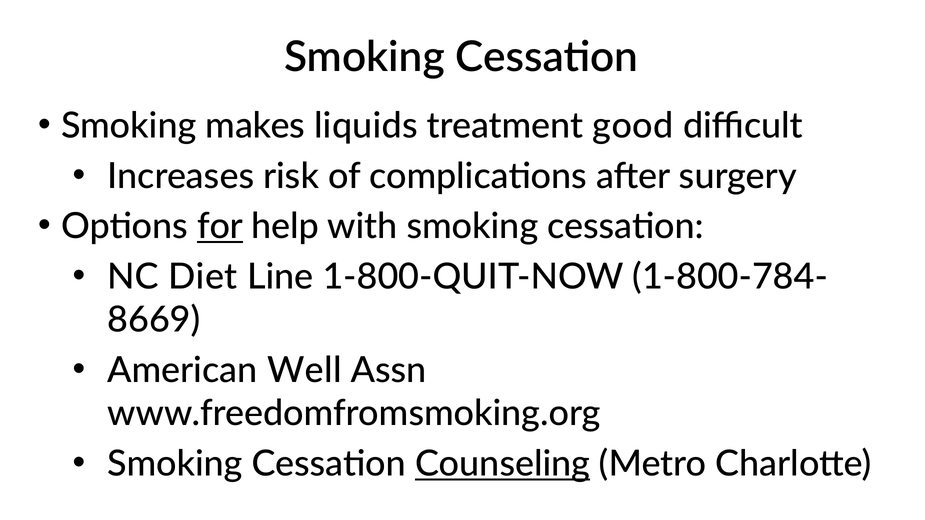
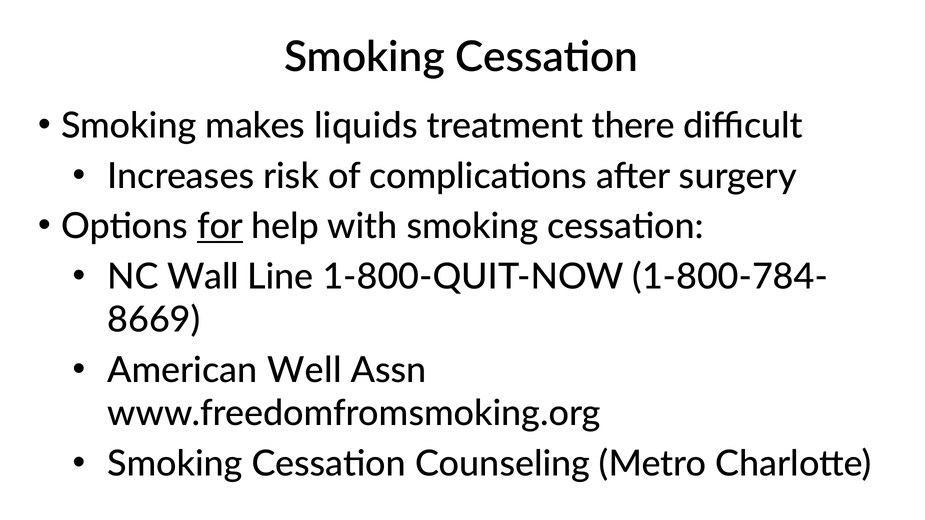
good: good -> there (633, 126)
Diet: Diet -> Wall (203, 277)
Counseling underline: present -> none (503, 464)
